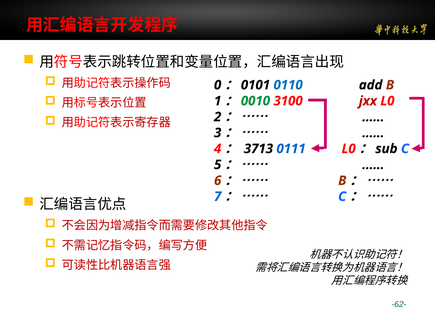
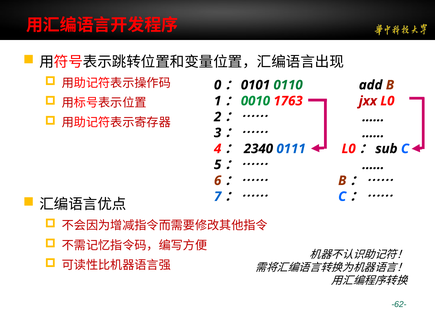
0110 colour: blue -> green (288, 85)
3100: 3100 -> 1763 (288, 101)
3713: 3713 -> 2340 (258, 149)
